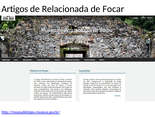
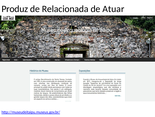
Artigos: Artigos -> Produz (15, 9)
Focar: Focar -> Atuar (113, 9)
